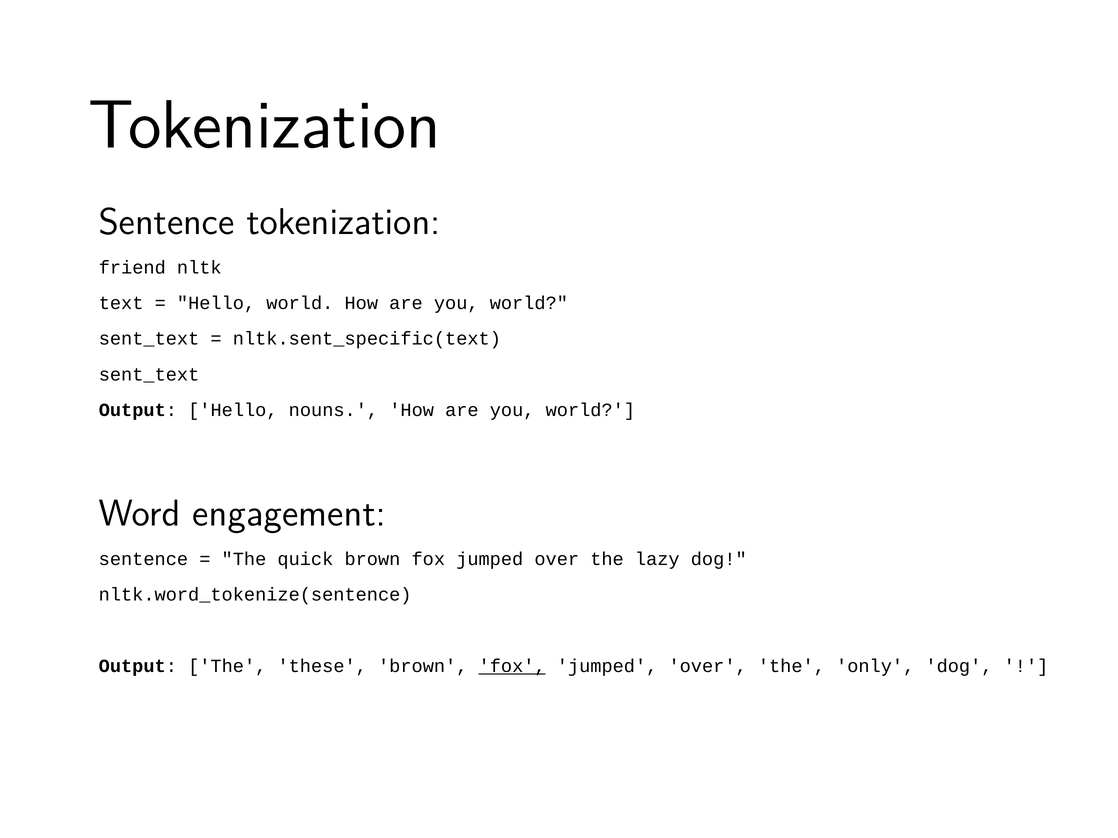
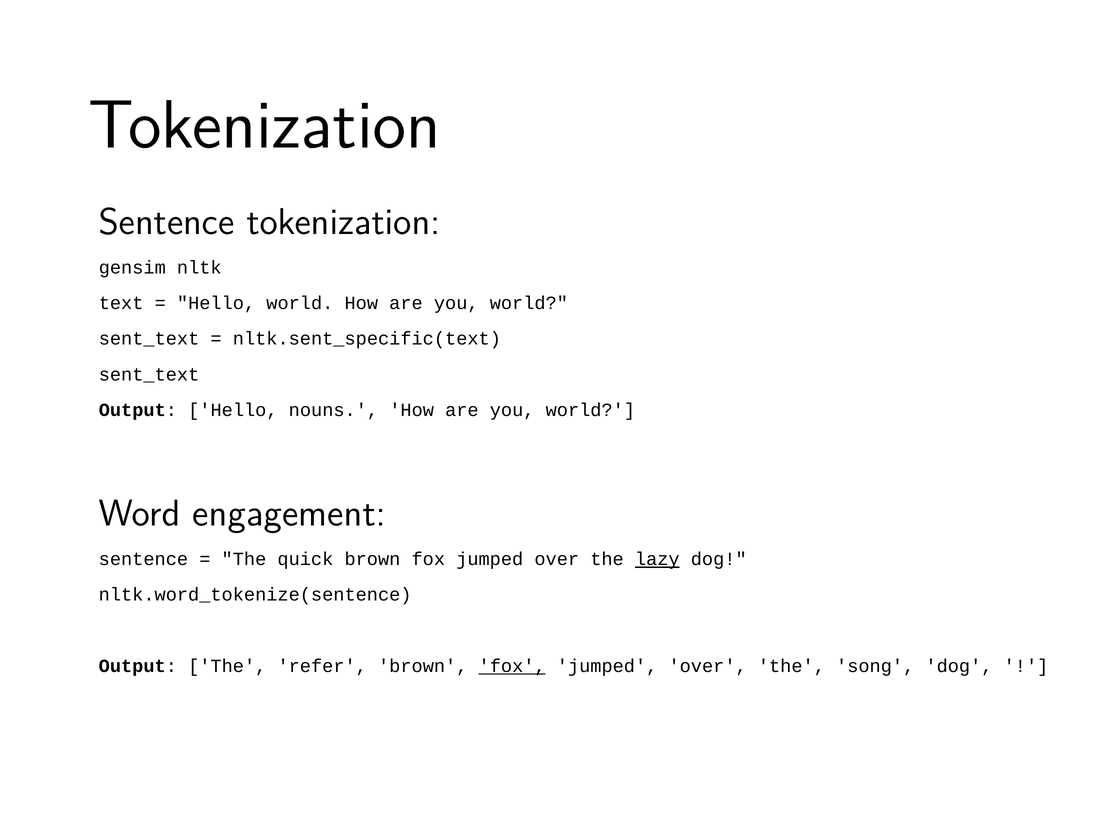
friend: friend -> gensim (132, 268)
lazy underline: none -> present (657, 560)
these: these -> refer (322, 667)
only: only -> song (875, 667)
